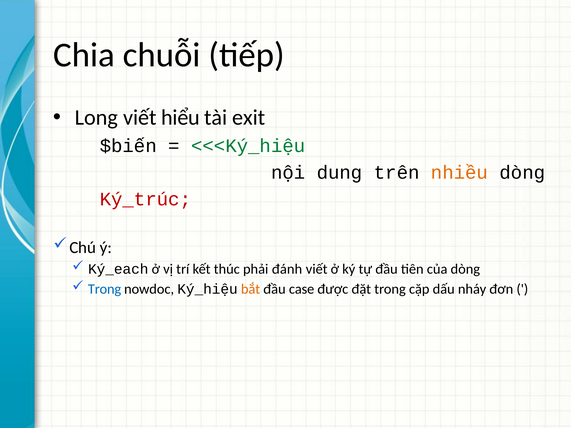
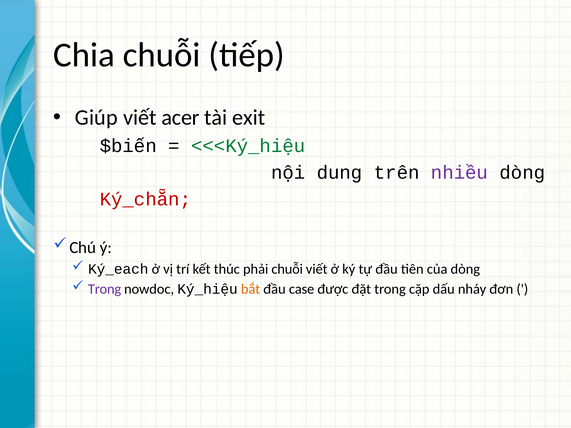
Long: Long -> Giúp (96, 118)
hiểu: hiểu -> acer (181, 118)
nhiều colour: orange -> purple (460, 173)
Ký_trúc: Ký_trúc -> Ký_chẵn (145, 199)
phải đánh: đánh -> chuỗi (287, 269)
Trong colour: blue -> purple (105, 289)
